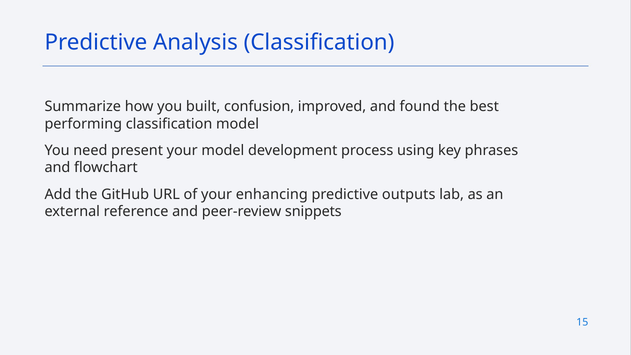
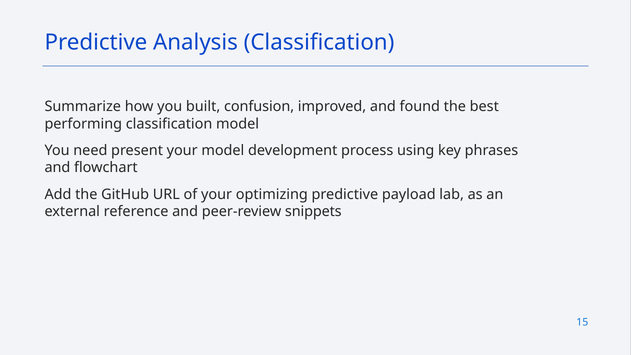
enhancing: enhancing -> optimizing (272, 194)
outputs: outputs -> payload (409, 194)
